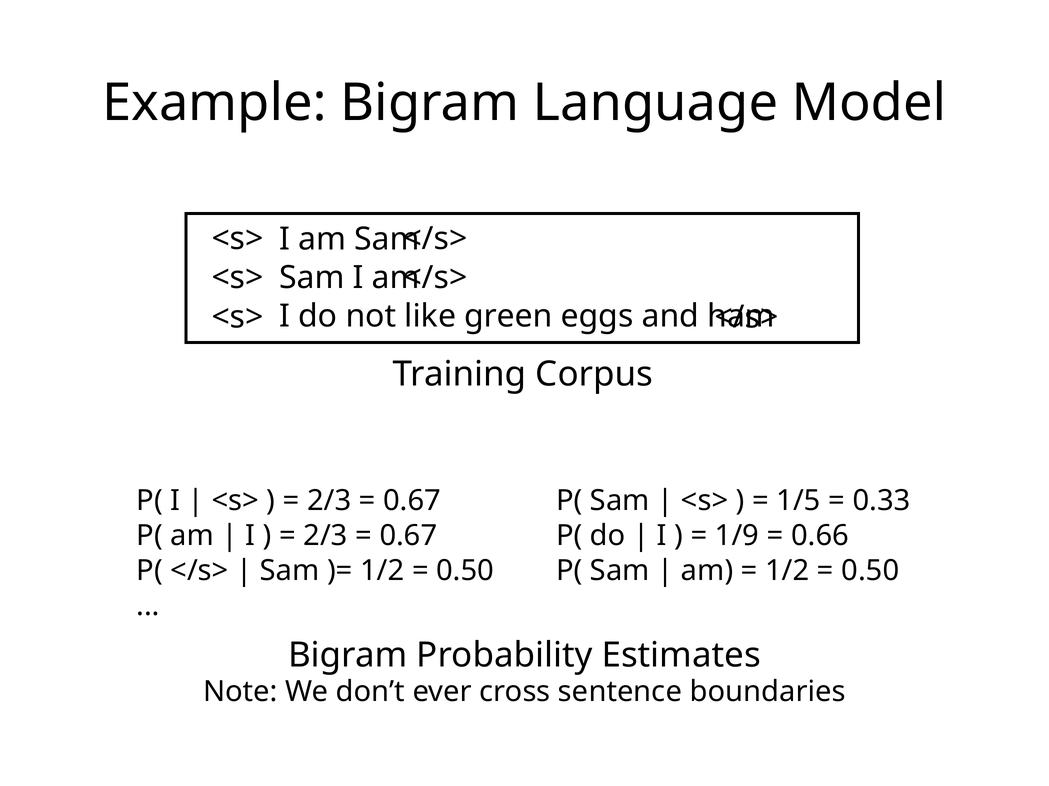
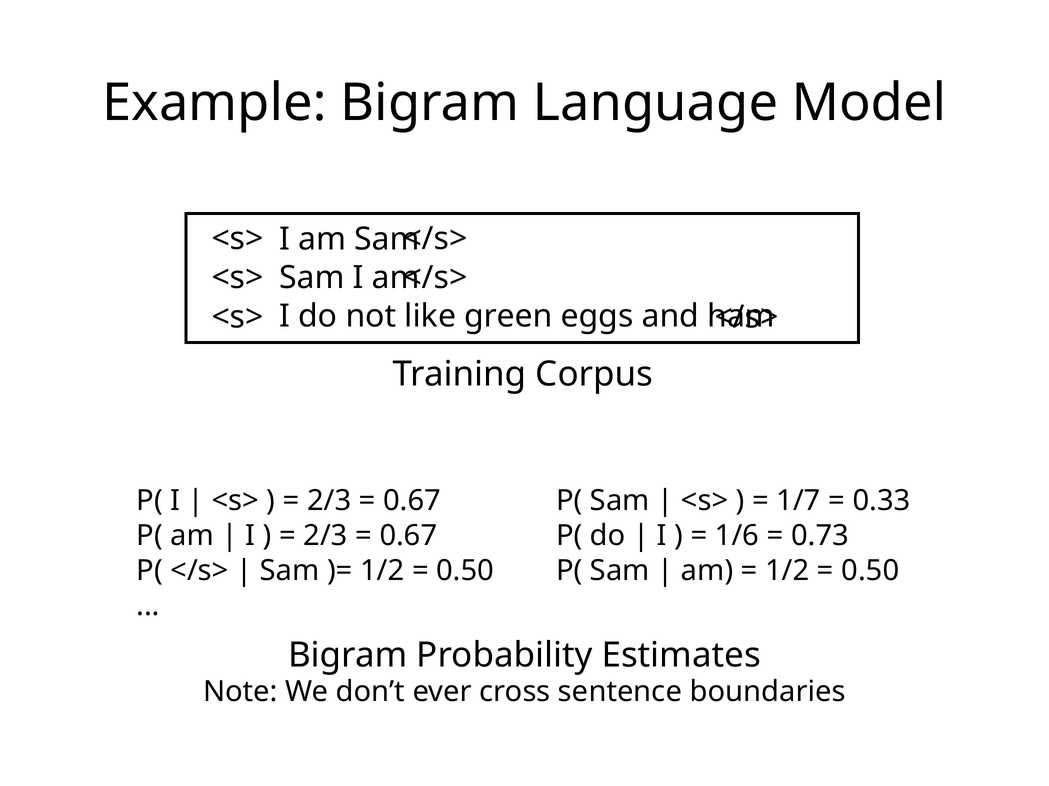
1/5: 1/5 -> 1/7 (799, 501)
1/9: 1/9 -> 1/6 (737, 536)
0.66: 0.66 -> 0.73 (820, 536)
